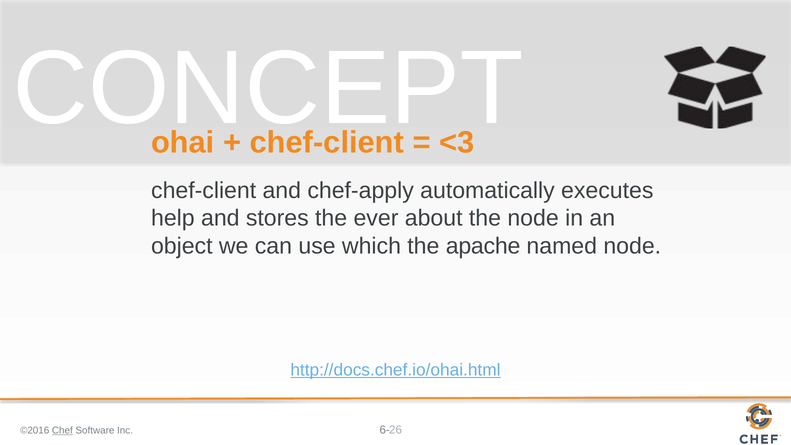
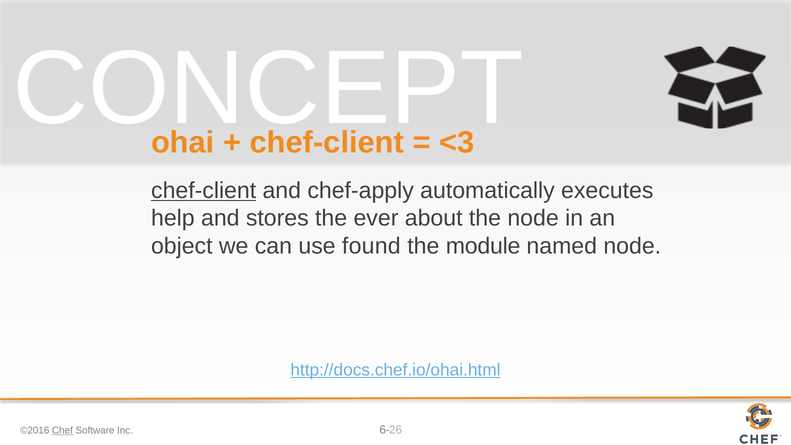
chef-client underline: none -> present (204, 191)
which: which -> found (371, 246)
apache: apache -> module (483, 246)
